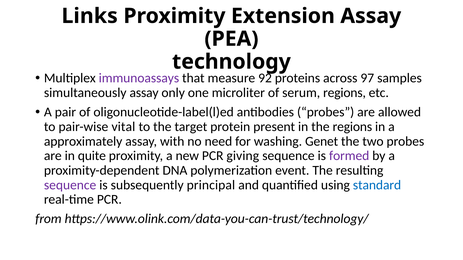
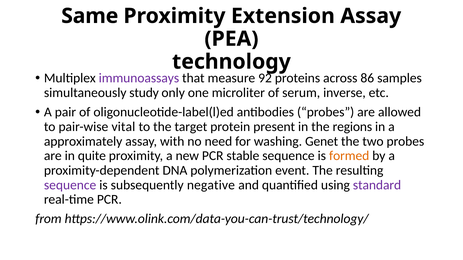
Links: Links -> Same (90, 16)
97: 97 -> 86 (367, 78)
simultaneously assay: assay -> study (144, 93)
serum regions: regions -> inverse (344, 93)
giving: giving -> stable (243, 156)
formed colour: purple -> orange (349, 156)
principal: principal -> negative (211, 185)
standard colour: blue -> purple (377, 185)
